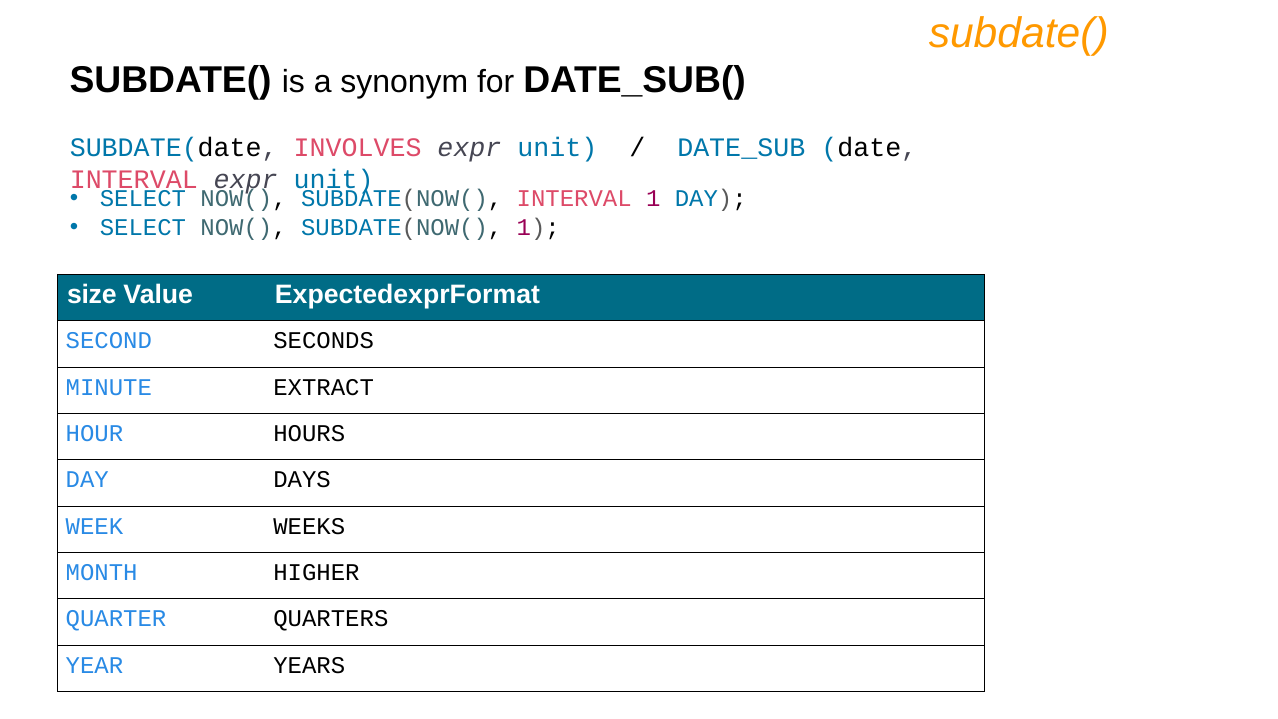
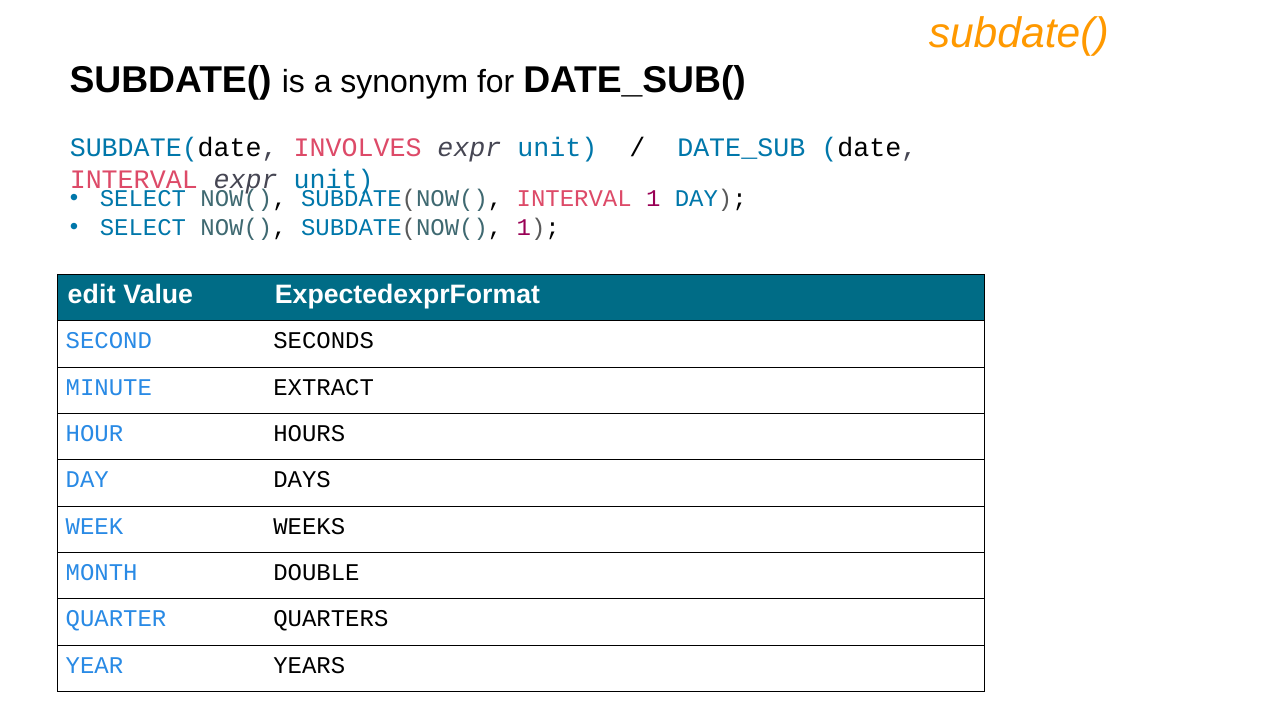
size: size -> edit (92, 294)
HIGHER: HIGHER -> DOUBLE (316, 572)
